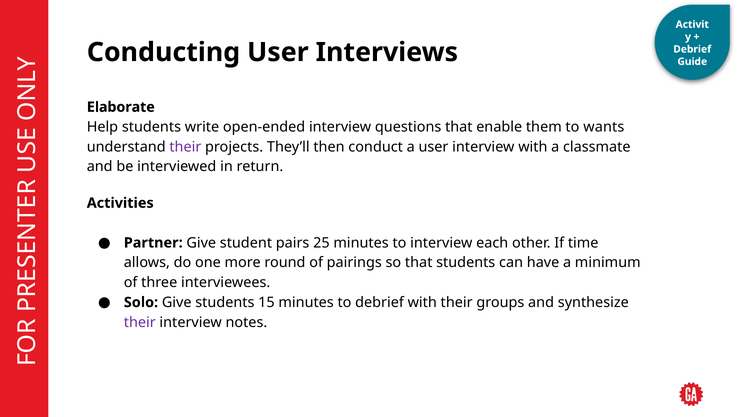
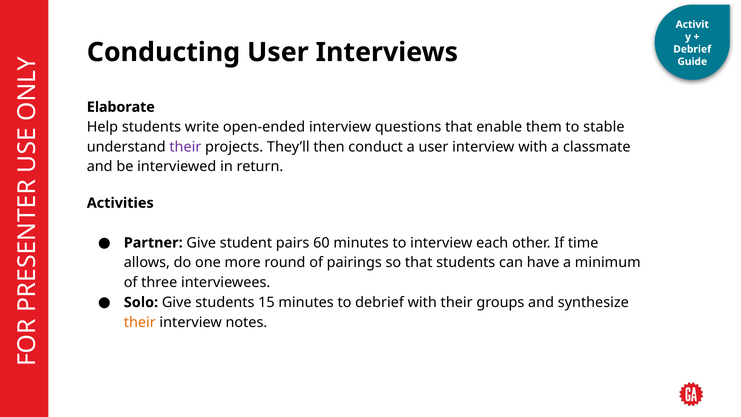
wants: wants -> stable (604, 127)
25: 25 -> 60 (321, 243)
their colour: purple -> orange (140, 322)
